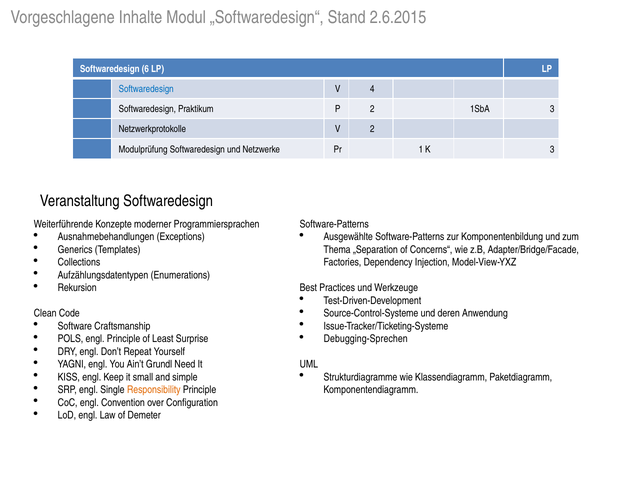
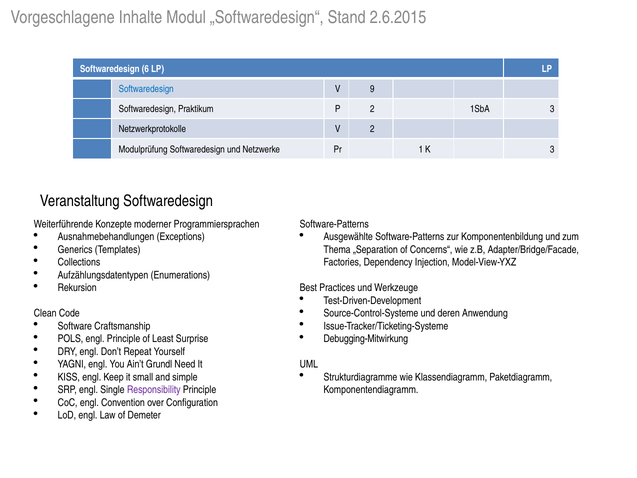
4: 4 -> 9 (372, 89)
Debugging-Sprechen: Debugging-Sprechen -> Debugging-Mitwirkung (366, 339)
Responsibility colour: orange -> purple (154, 390)
